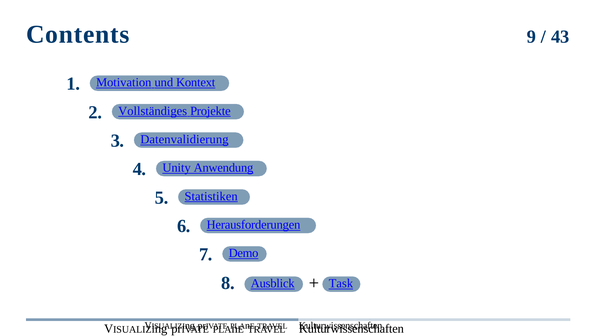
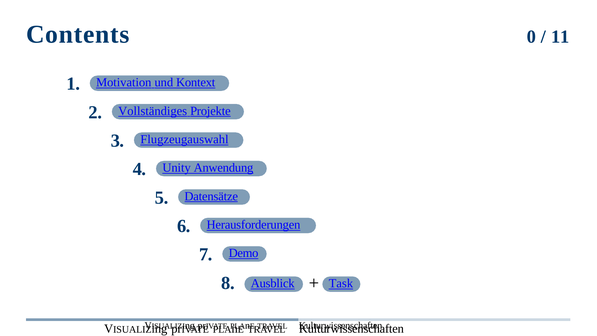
9: 9 -> 0 (531, 37)
43: 43 -> 11 (560, 37)
Datenvalidierung: Datenvalidierung -> Flugzeugauswahl (184, 139)
Statistiken: Statistiken -> Datensätze (211, 196)
